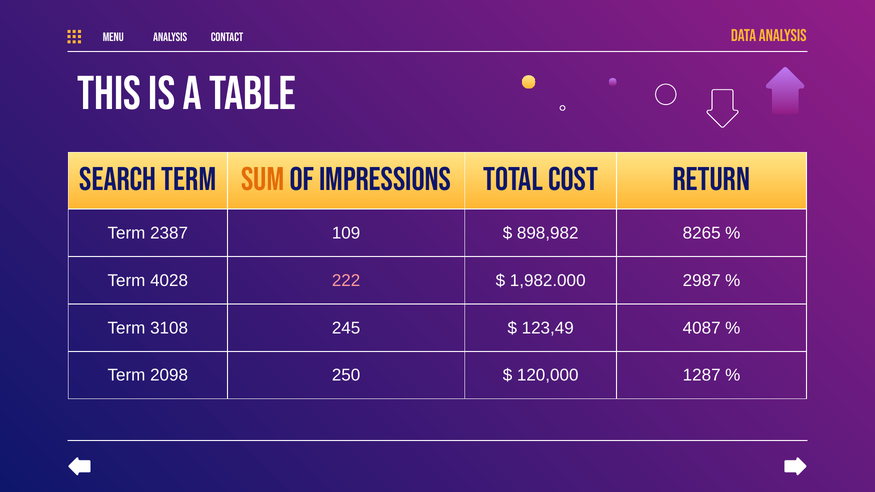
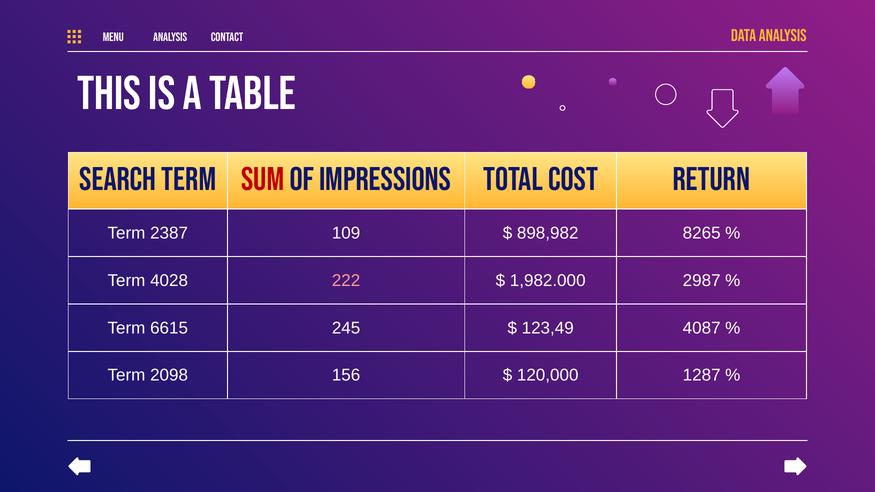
SUM colour: orange -> red (263, 180)
3108: 3108 -> 6615 (169, 328)
250: 250 -> 156 (346, 376)
